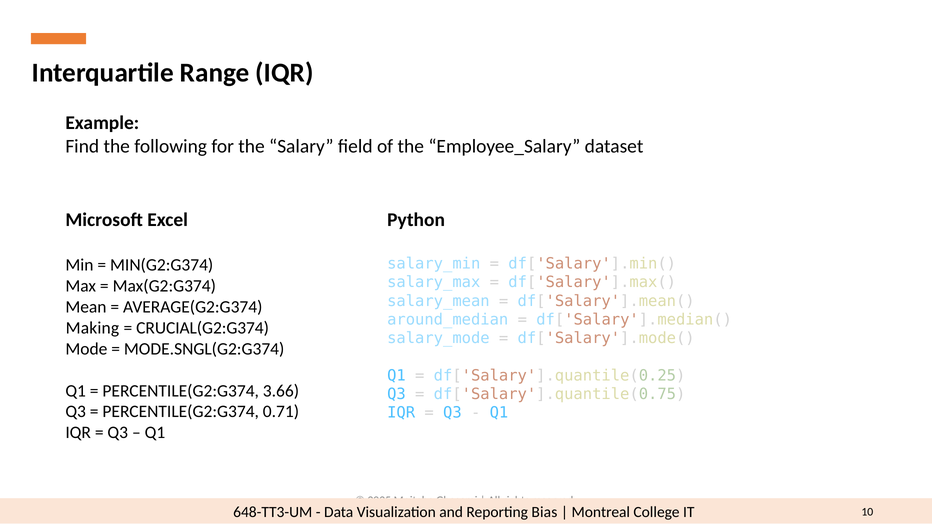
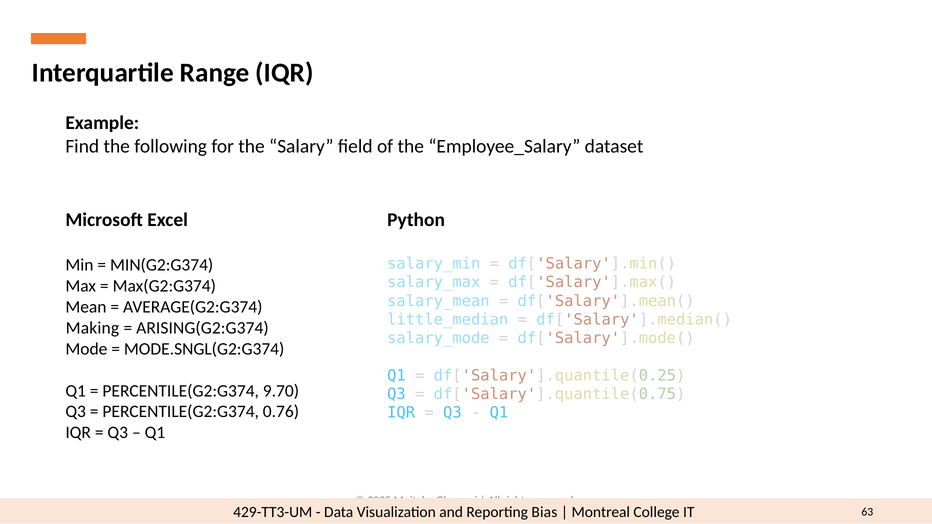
around_median: around_median -> little_median (448, 320)
CRUCIAL(G2:G374: CRUCIAL(G2:G374 -> ARISING(G2:G374 (203, 328)
3.66: 3.66 -> 9.70 (281, 391)
0.71: 0.71 -> 0.76 (281, 412)
648-TT3-UM: 648-TT3-UM -> 429-TT3-UM (273, 512)
10: 10 -> 63 (867, 512)
